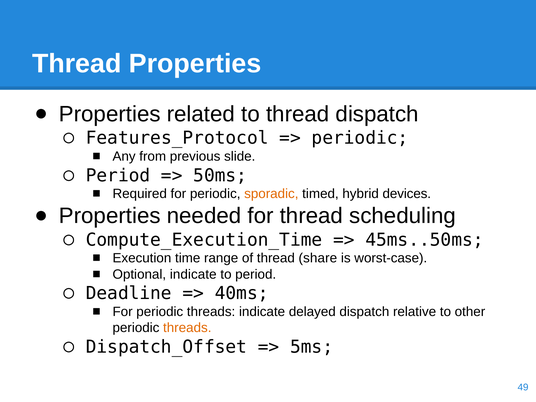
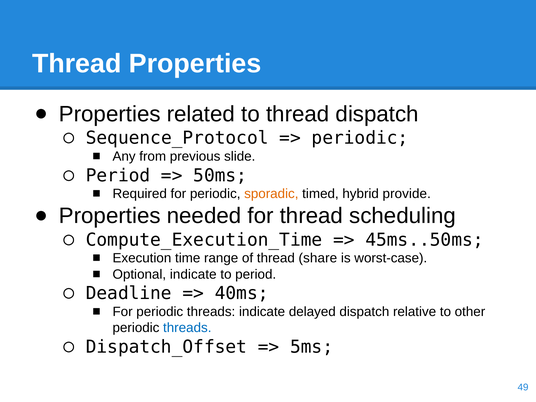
Features_Protocol: Features_Protocol -> Sequence_Protocol (177, 138)
devices: devices -> provide (407, 194)
threads colour: orange -> blue (187, 328)
